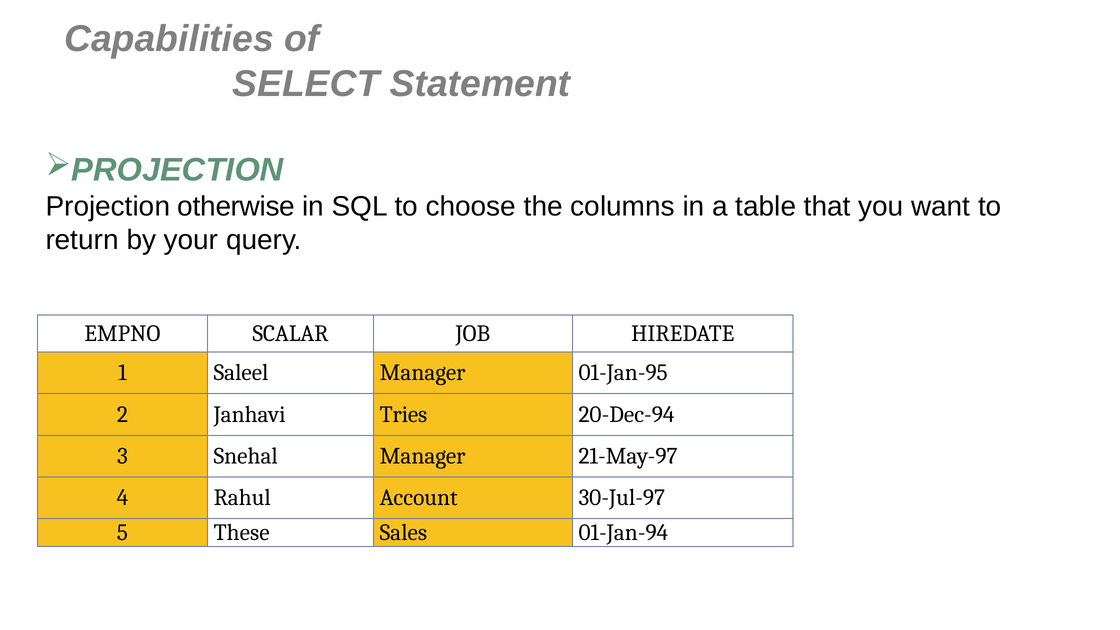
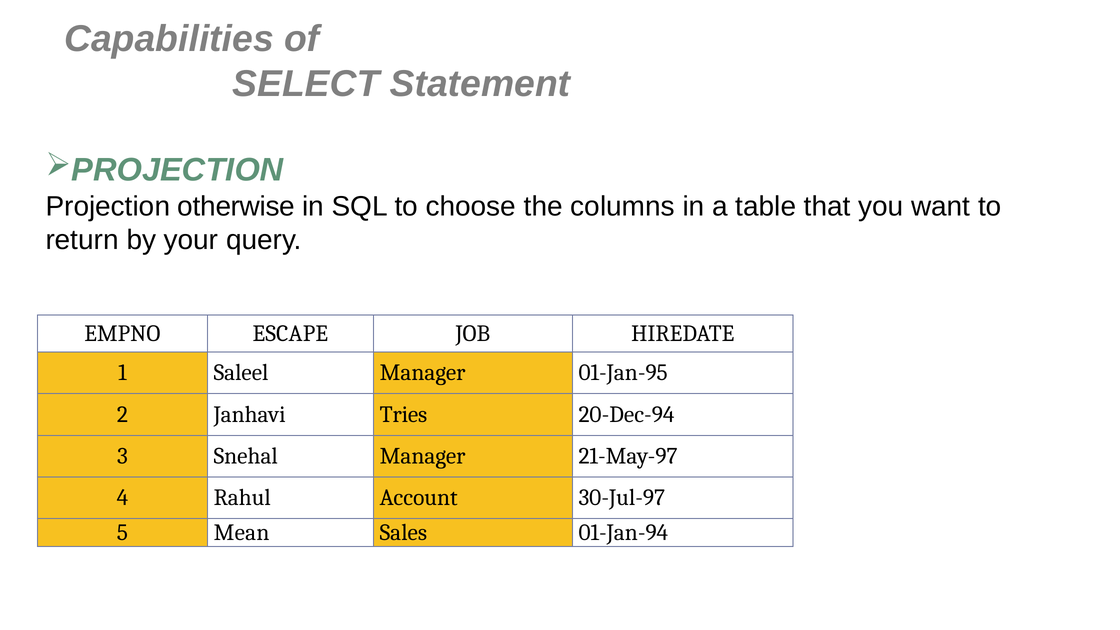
SCALAR: SCALAR -> ESCAPE (290, 333)
These: These -> Mean (242, 532)
